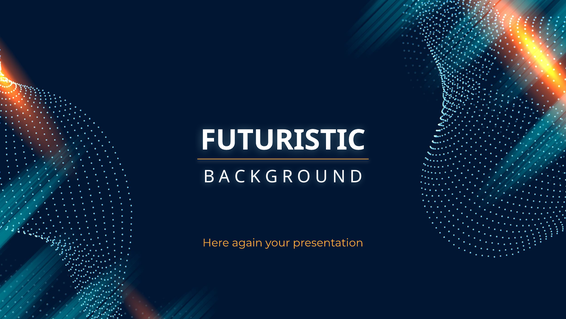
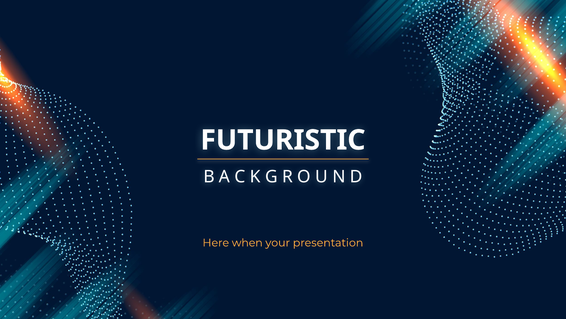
again: again -> when (247, 242)
